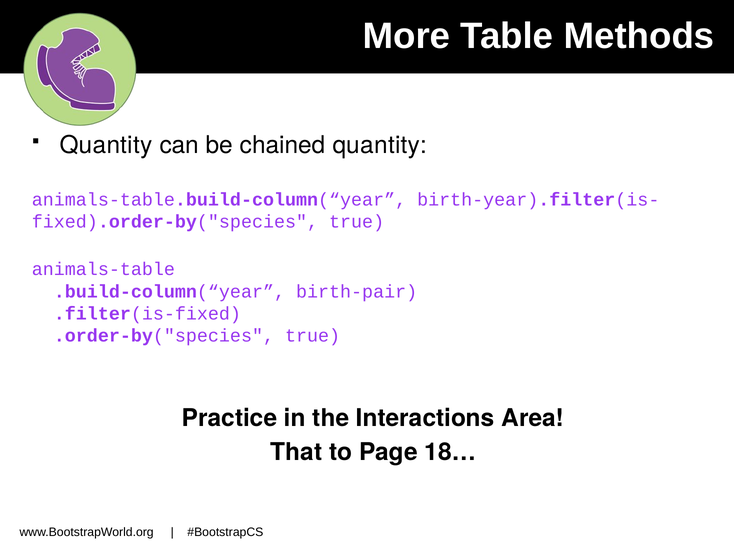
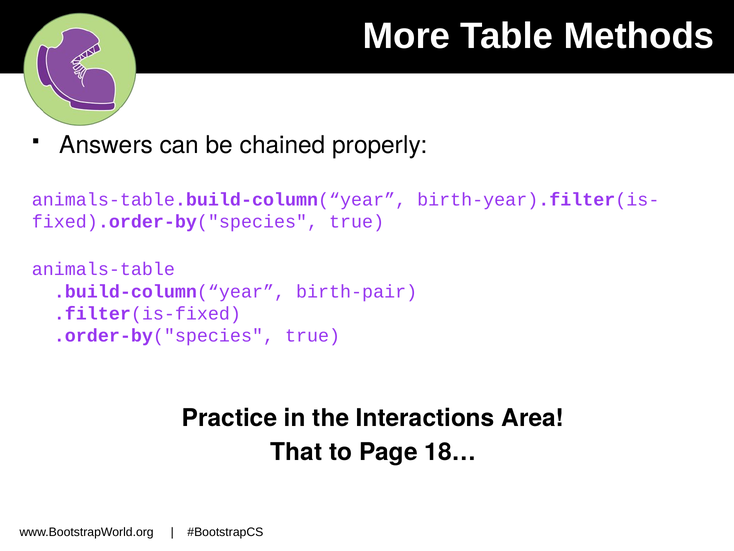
Quantity: Quantity -> Answers (106, 145)
chained quantity: quantity -> properly (380, 145)
